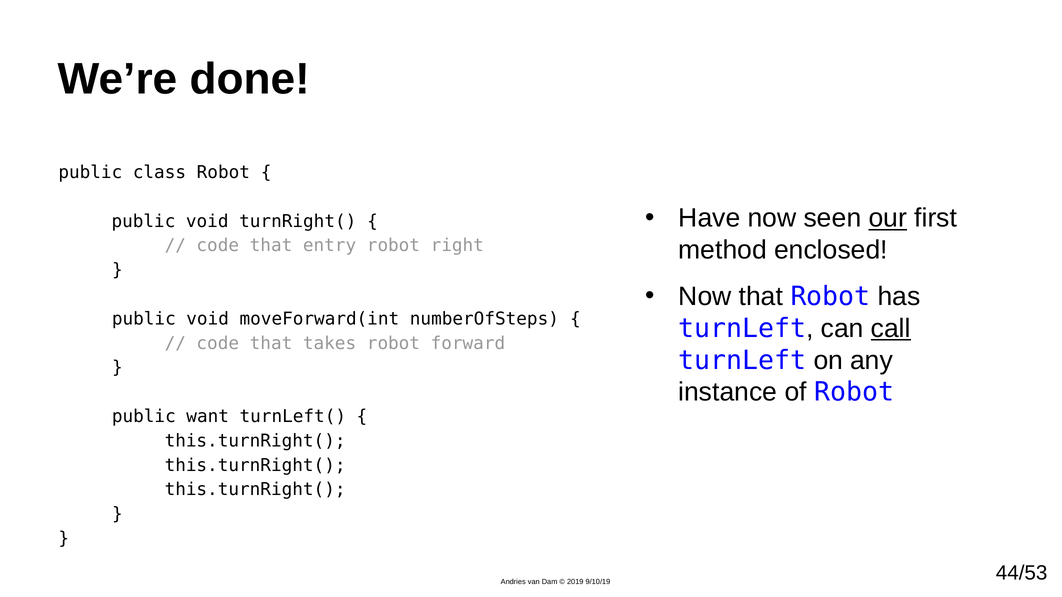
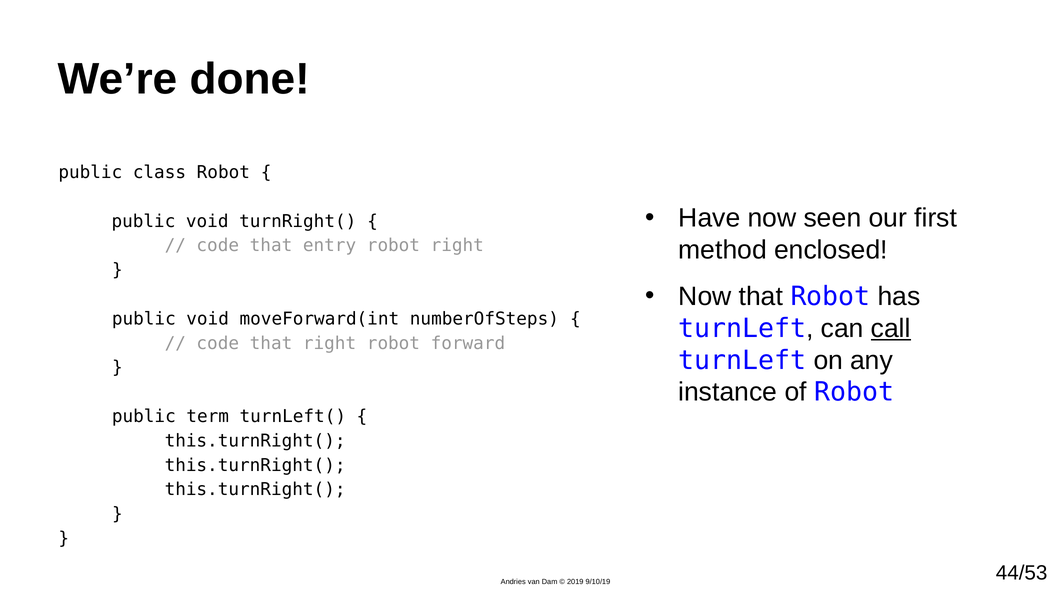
our underline: present -> none (888, 218)
that takes: takes -> right (330, 343)
want: want -> term (208, 417)
